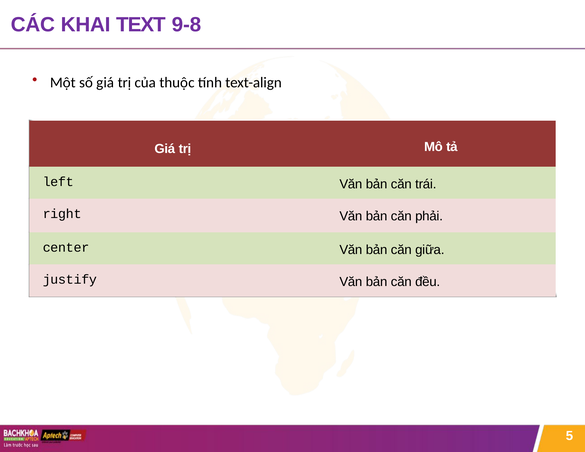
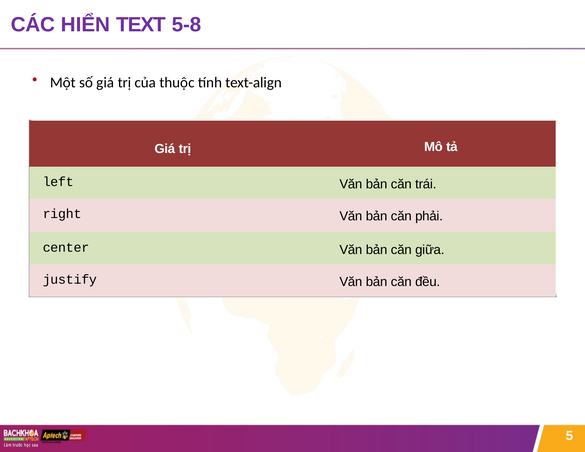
KHAI: KHAI -> HIỂN (86, 25)
9-8: 9-8 -> 5-8 (187, 25)
